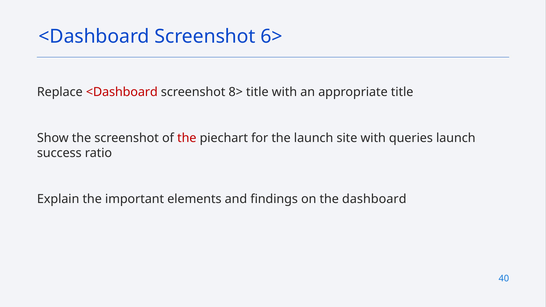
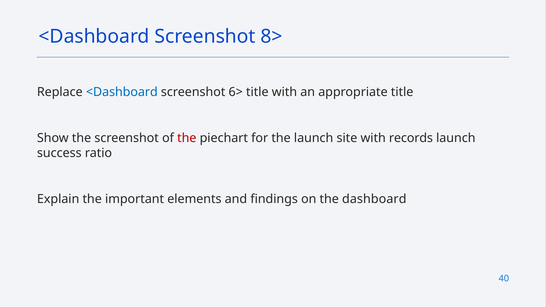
6>: 6> -> 8> (272, 36)
<Dashboard colour: red -> blue (122, 92)
8>: 8> -> 6> (236, 92)
queries: queries -> records (411, 138)
